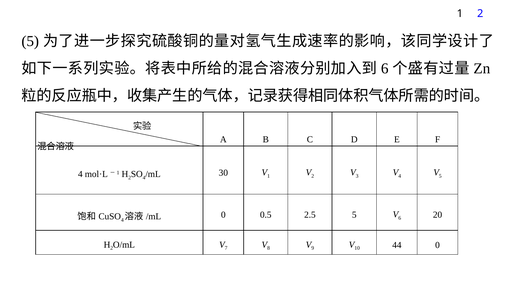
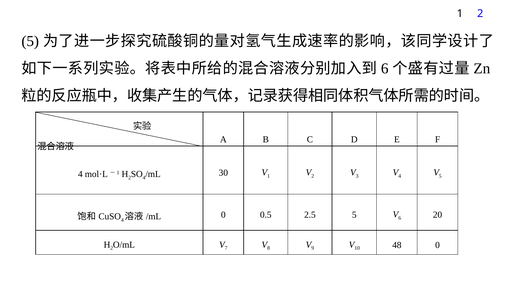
44: 44 -> 48 (397, 245)
